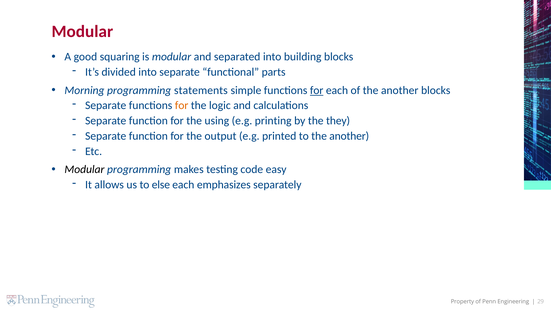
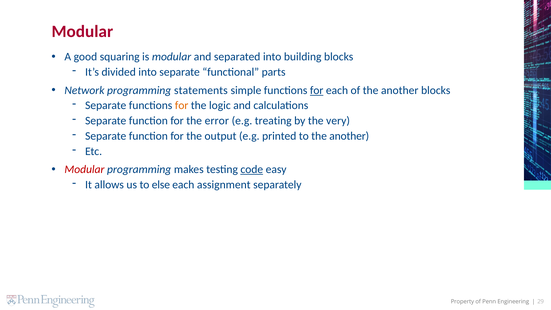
Morning: Morning -> Network (84, 90)
using: using -> error (217, 121)
printing: printing -> treating (273, 121)
they: they -> very (338, 121)
Modular colour: black -> red (84, 169)
code underline: none -> present (252, 169)
emphasizes: emphasizes -> assignment (224, 185)
